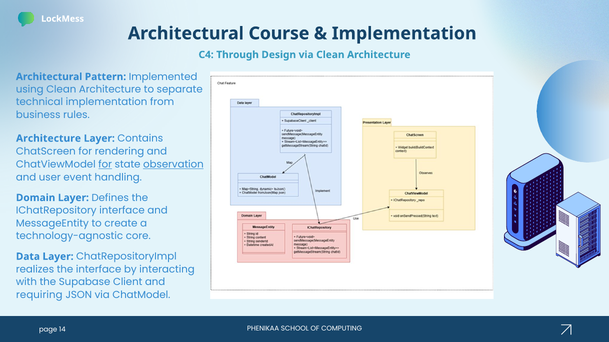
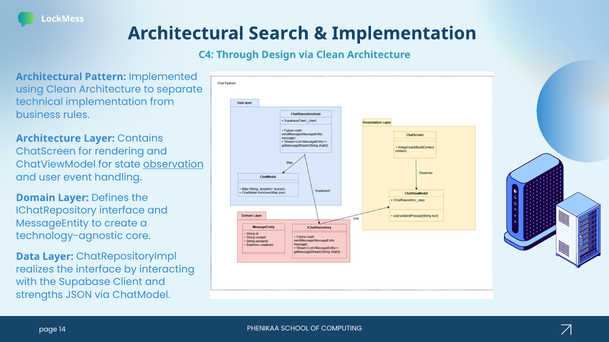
Course: Course -> Search (279, 33)
for underline: present -> none (105, 165)
requiring: requiring -> strengths (39, 295)
